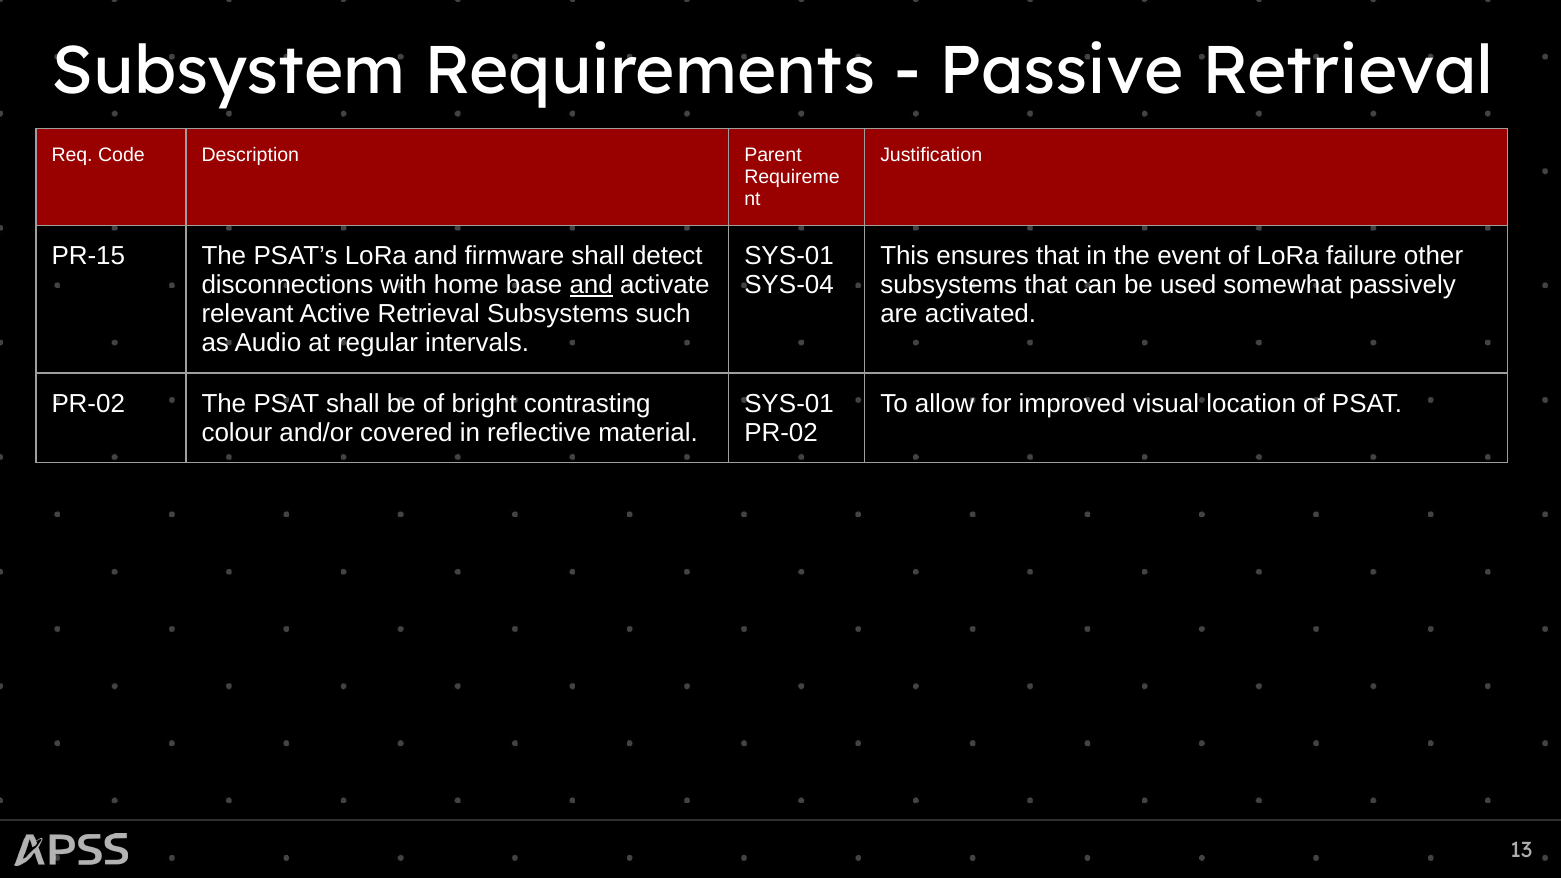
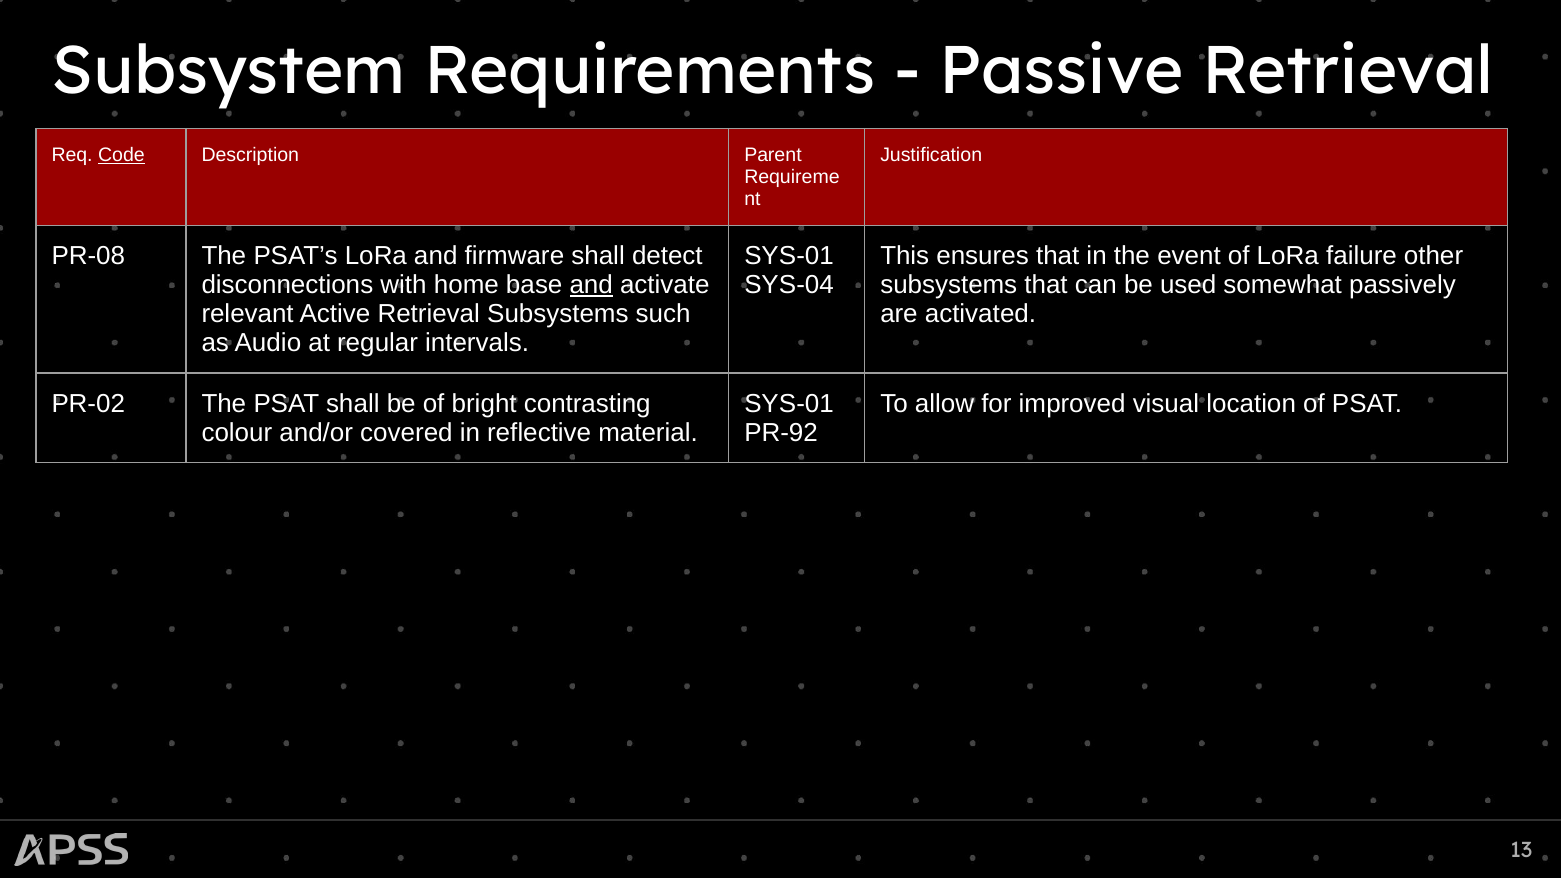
Code underline: none -> present (121, 155)
PR-15: PR-15 -> PR-08 (88, 256)
PR-02: PR-02 -> PR-92 (781, 433)
